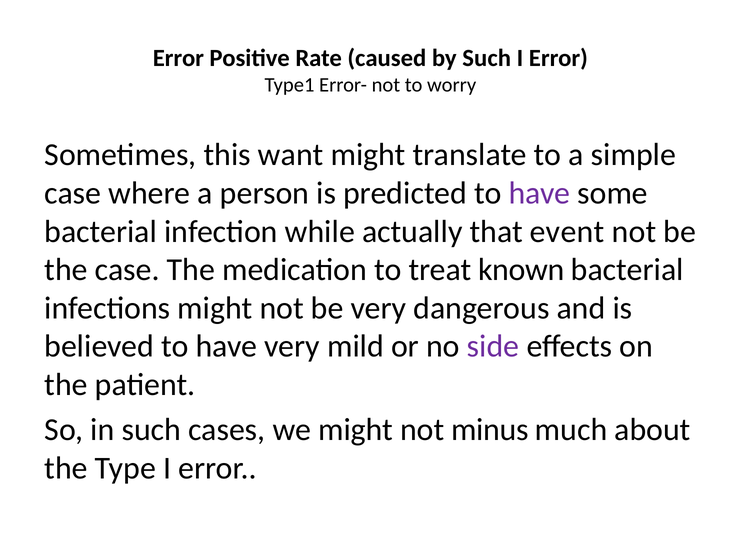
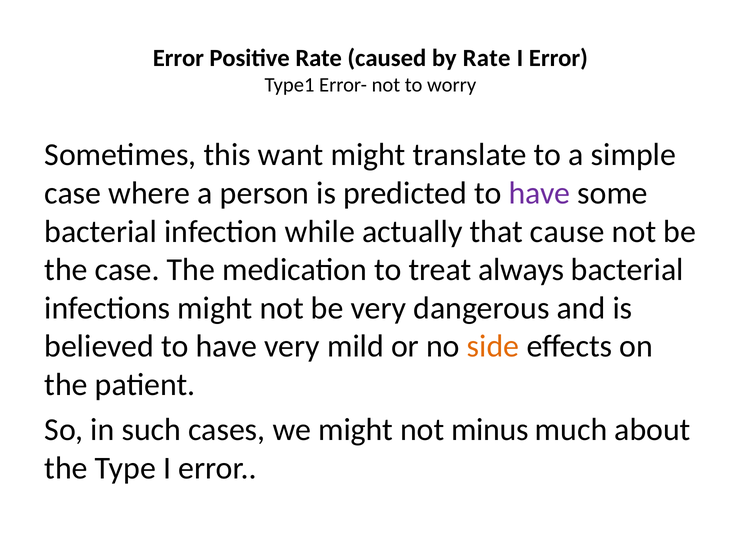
by Such: Such -> Rate (487, 58)
event: event -> cause (567, 231)
known: known -> always (521, 270)
side colour: purple -> orange (493, 346)
